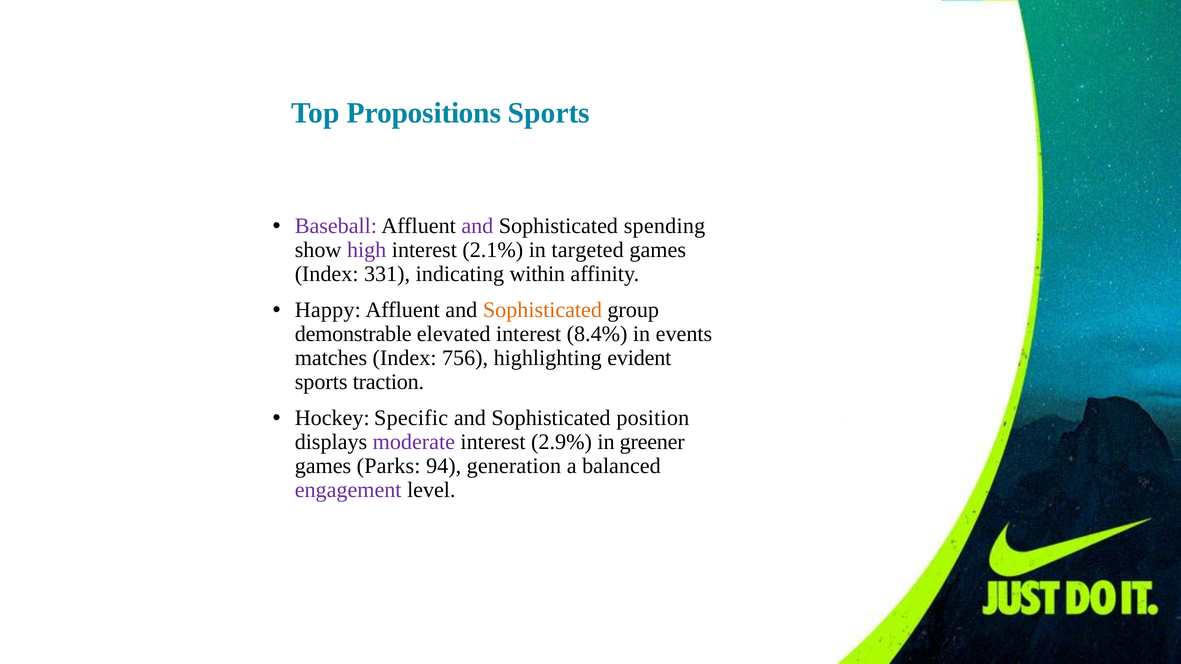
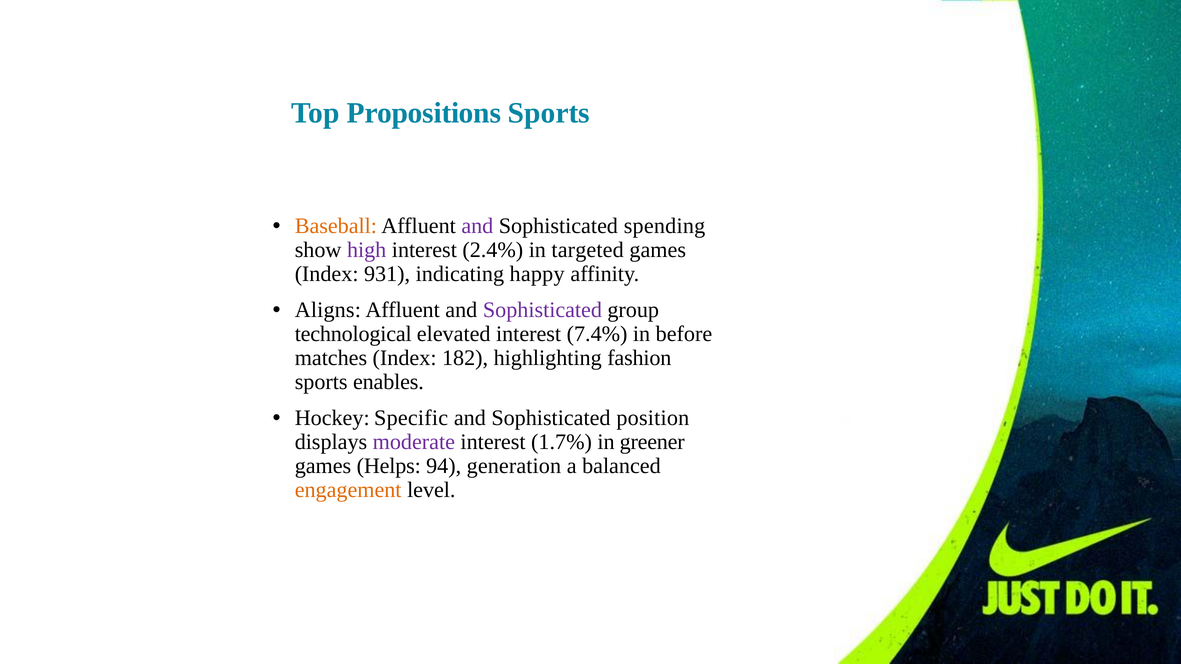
Baseball colour: purple -> orange (336, 226)
2.1%: 2.1% -> 2.4% (493, 250)
331: 331 -> 931 (387, 274)
within: within -> happy (537, 274)
Happy: Happy -> Aligns (328, 310)
Sophisticated colour: orange -> purple (542, 310)
demonstrable: demonstrable -> technological (353, 334)
8.4%: 8.4% -> 7.4% (597, 334)
events: events -> before (684, 334)
756: 756 -> 182 (465, 358)
evident: evident -> fashion (639, 358)
traction: traction -> enables (388, 382)
2.9%: 2.9% -> 1.7% (562, 442)
Parks: Parks -> Helps (389, 466)
engagement colour: purple -> orange (348, 490)
